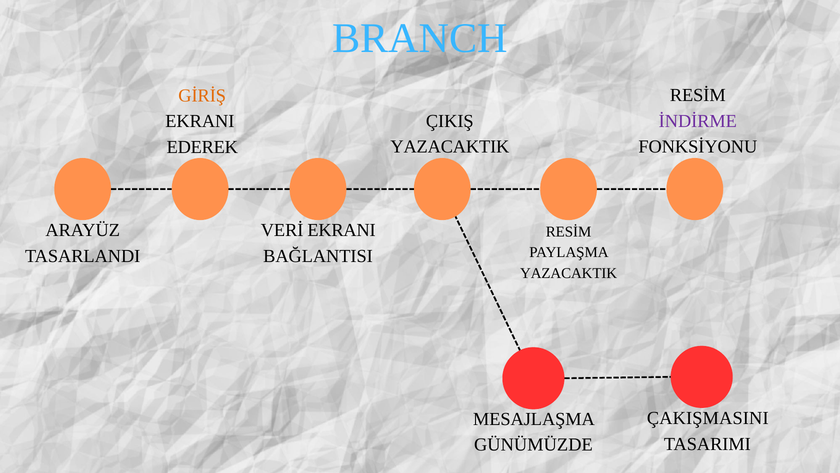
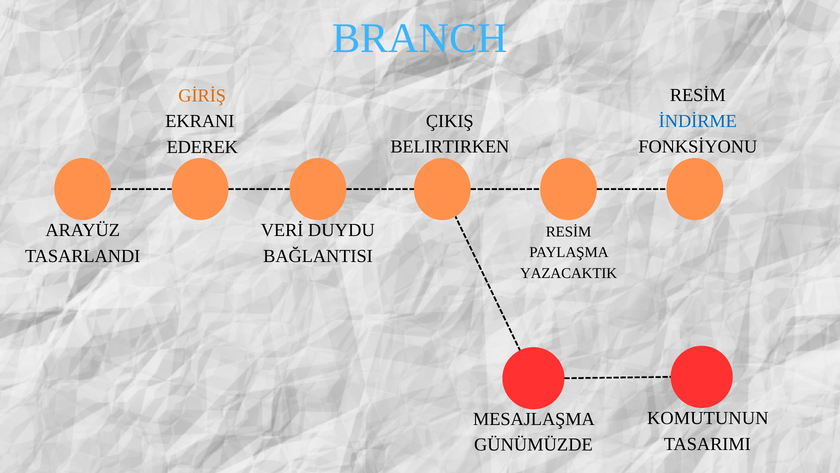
İNDİRME colour: purple -> blue (698, 121)
YAZACAKTIK: YAZACAKTIK -> BELIRTIRKEN (450, 147)
VERİ EKRANI: EKRANI -> DUYDU (341, 230)
ÇAKIŞMASINI: ÇAKIŞMASINI -> KOMUTUNUN (708, 418)
